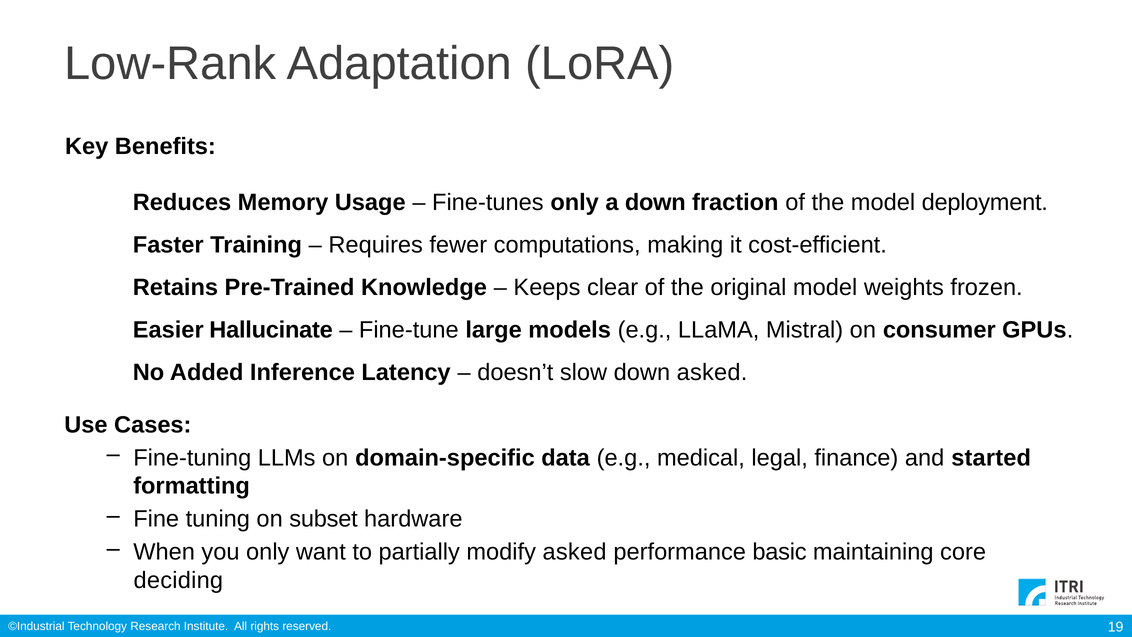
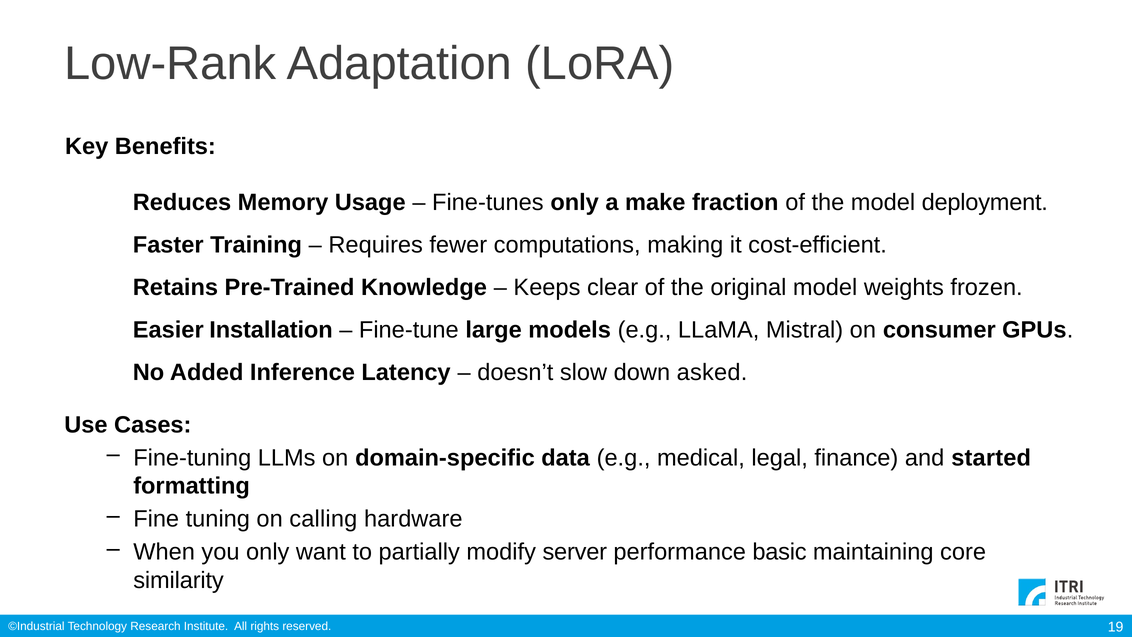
a down: down -> make (655, 203)
Hallucinate: Hallucinate -> Installation (271, 330)
subset: subset -> calling (323, 519)
modify asked: asked -> server (575, 552)
deciding: deciding -> similarity (179, 580)
